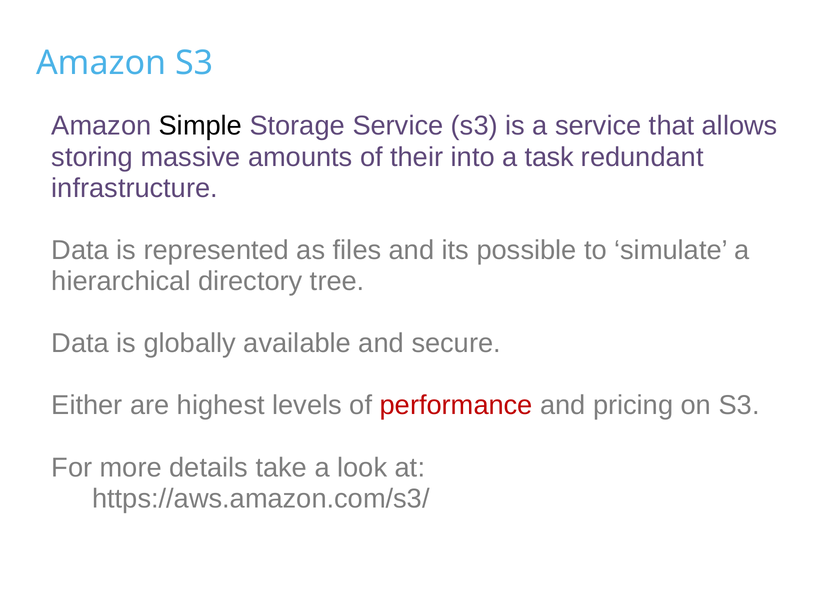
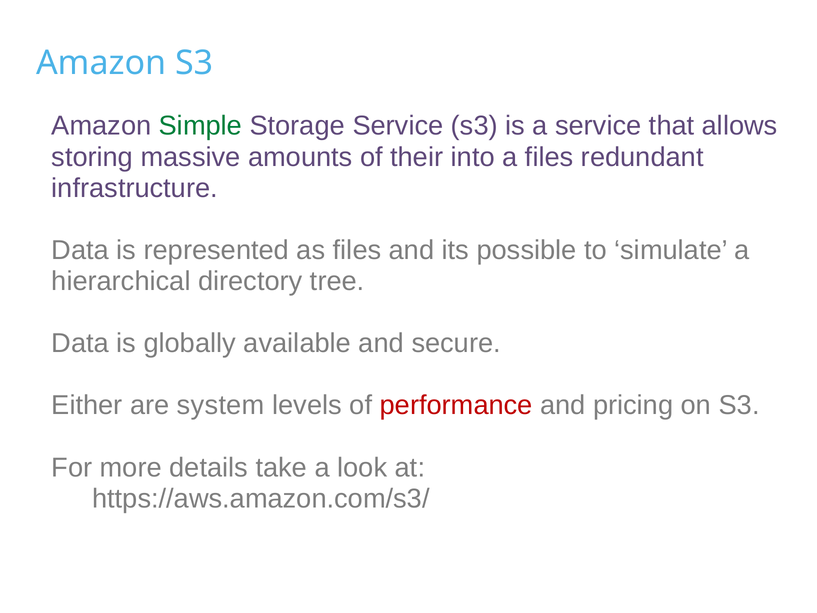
Simple colour: black -> green (200, 126)
a task: task -> files (549, 157)
highest: highest -> system (221, 405)
